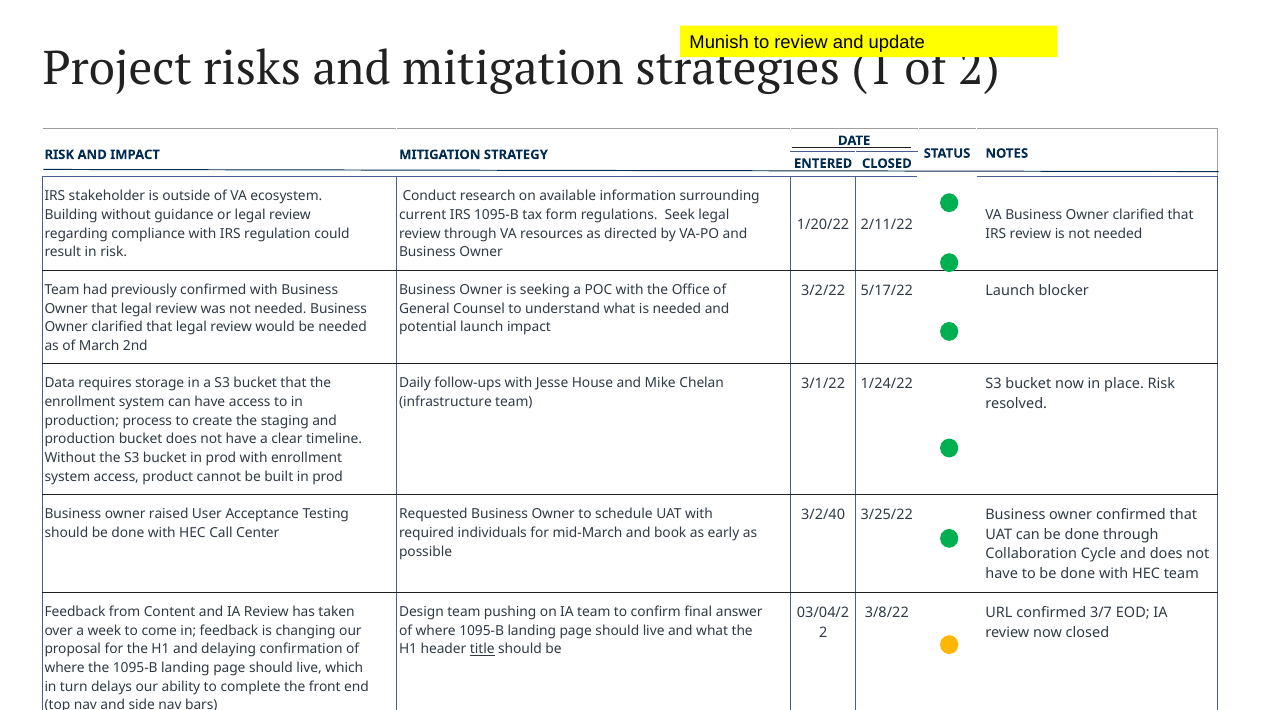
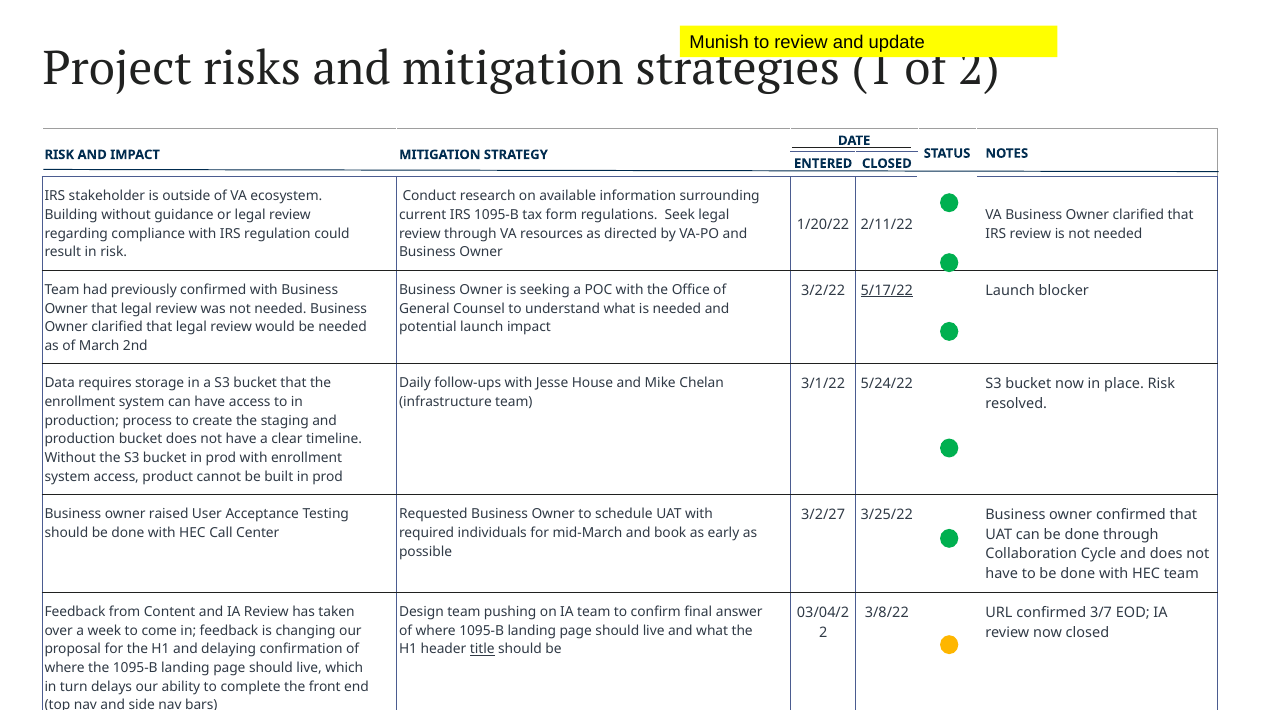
5/17/22 underline: none -> present (887, 290)
1/24/22: 1/24/22 -> 5/24/22 (887, 384)
3/2/40: 3/2/40 -> 3/2/27 (823, 515)
